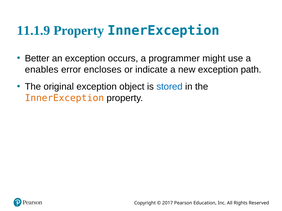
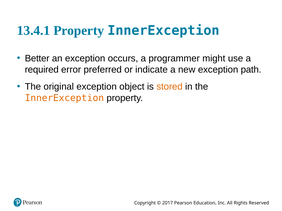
11.1.9: 11.1.9 -> 13.4.1 (34, 31)
enables: enables -> required (42, 70)
encloses: encloses -> preferred (103, 70)
stored colour: blue -> orange (169, 87)
